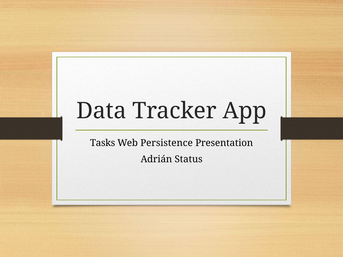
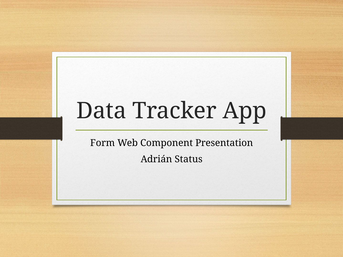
Tasks: Tasks -> Form (103, 143)
Persistence: Persistence -> Component (167, 143)
